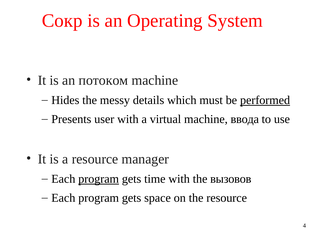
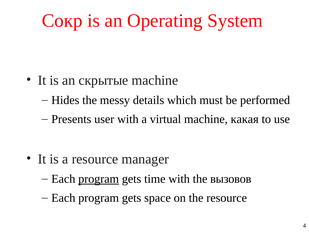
потоком: потоком -> скрытые (103, 80)
performed underline: present -> none (265, 100)
ввода: ввода -> какая (245, 119)
